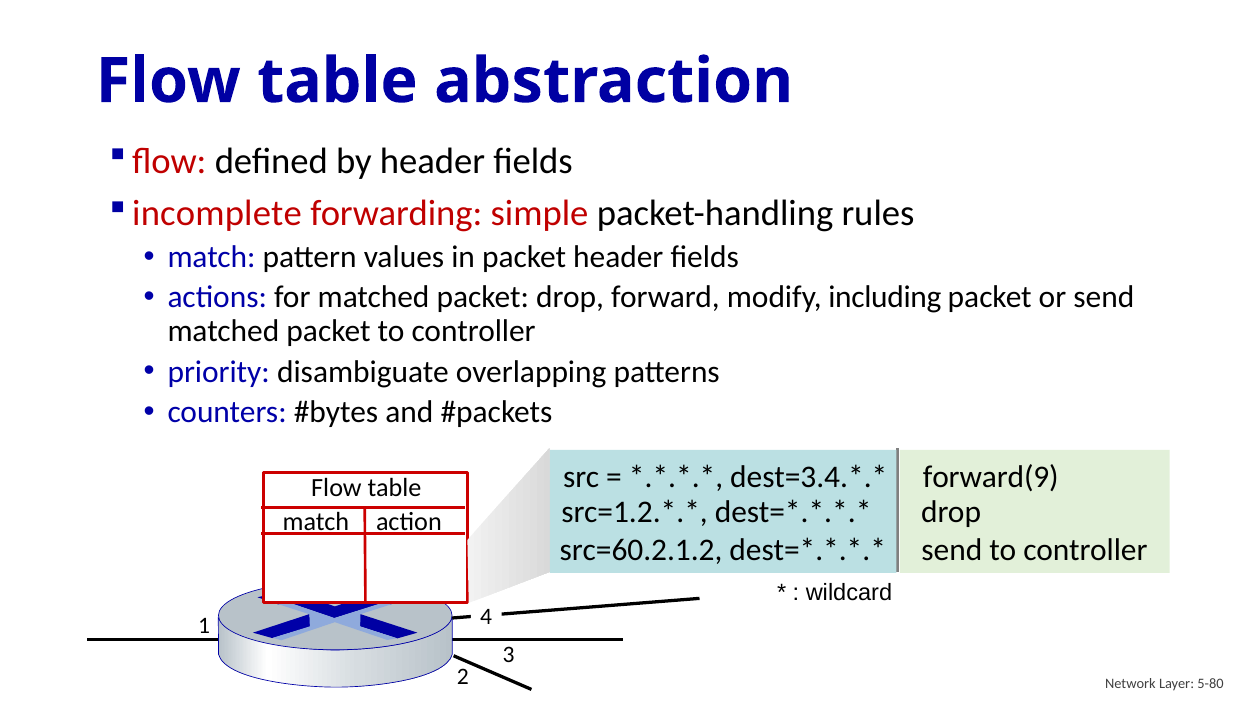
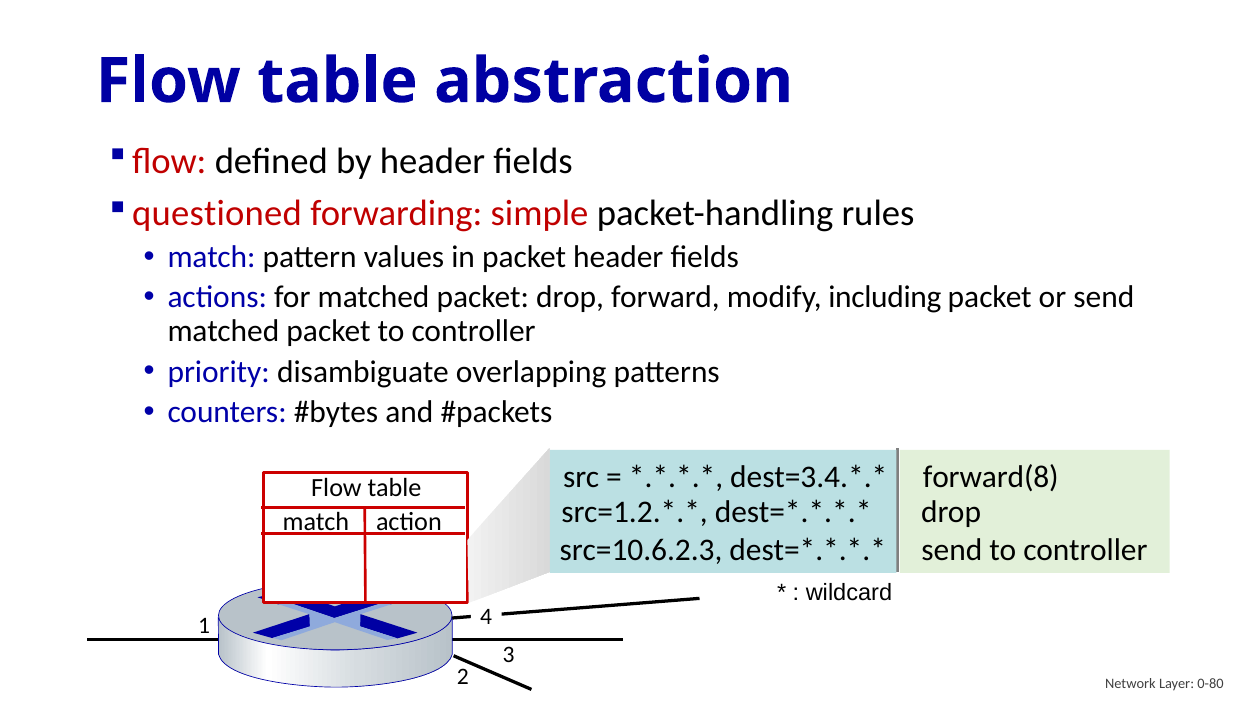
incomplete: incomplete -> questioned (217, 214)
forward(9: forward(9 -> forward(8 (991, 477)
src=60.2.1.2: src=60.2.1.2 -> src=10.6.2.3 (641, 550)
5-80: 5-80 -> 0-80 (1211, 684)
